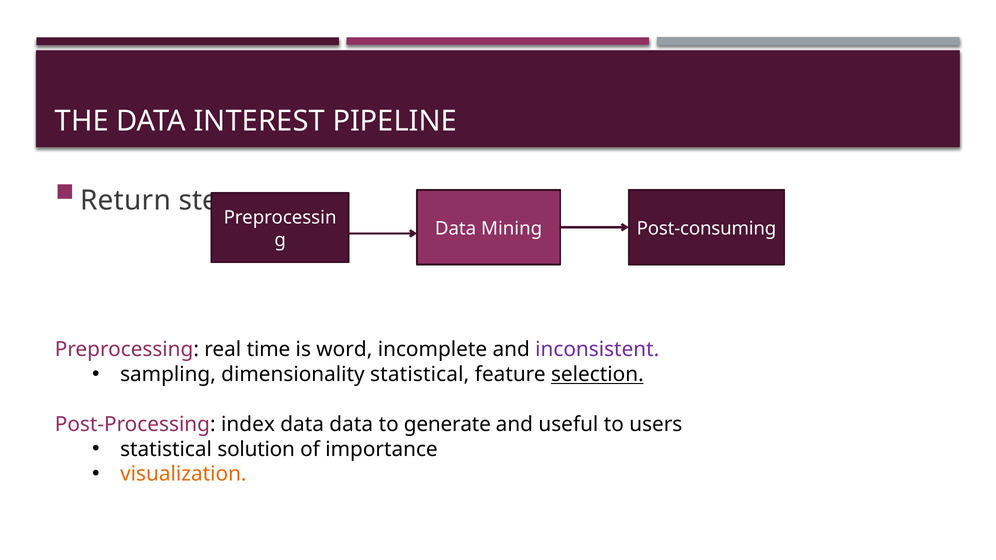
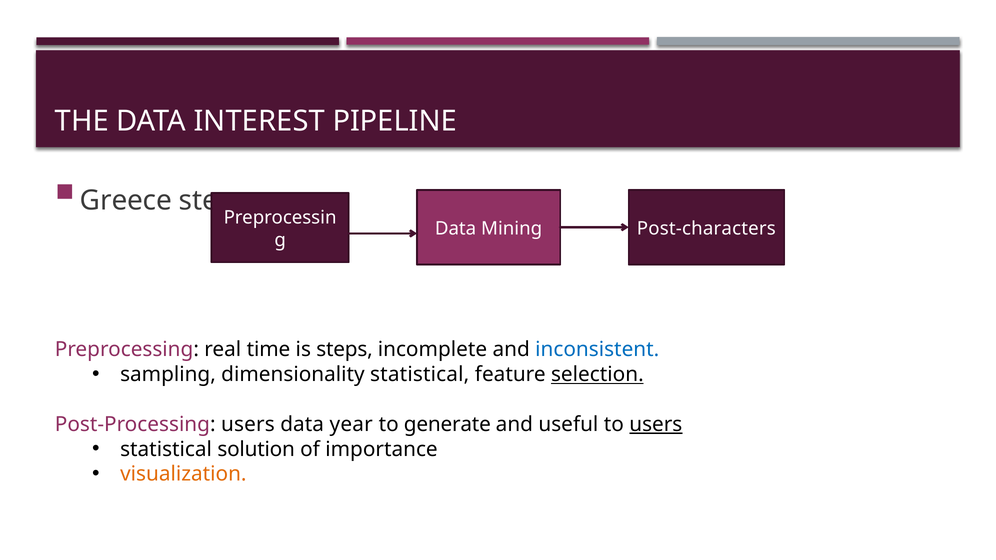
Return: Return -> Greece (126, 201)
Post-consuming: Post-consuming -> Post-characters (706, 229)
is word: word -> steps (344, 350)
inconsistent colour: purple -> blue (597, 350)
Post-Processing index: index -> users (248, 424)
data data: data -> year (351, 424)
users underline: none -> present (656, 424)
